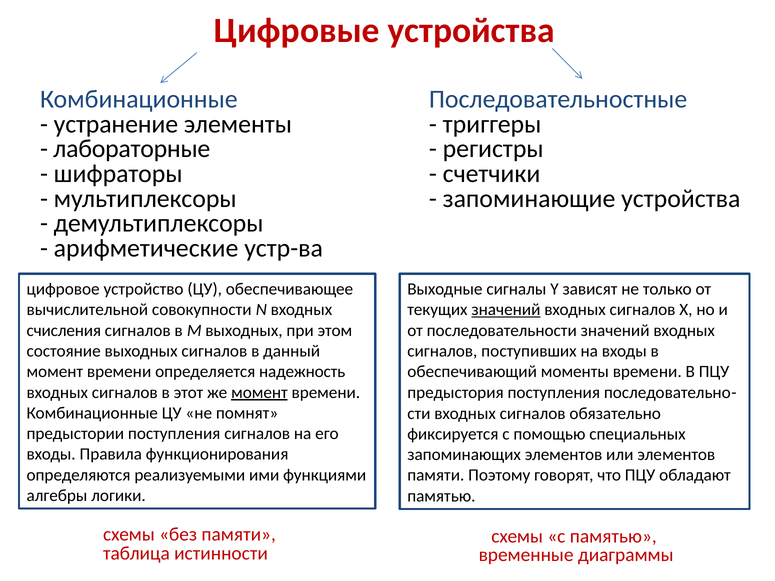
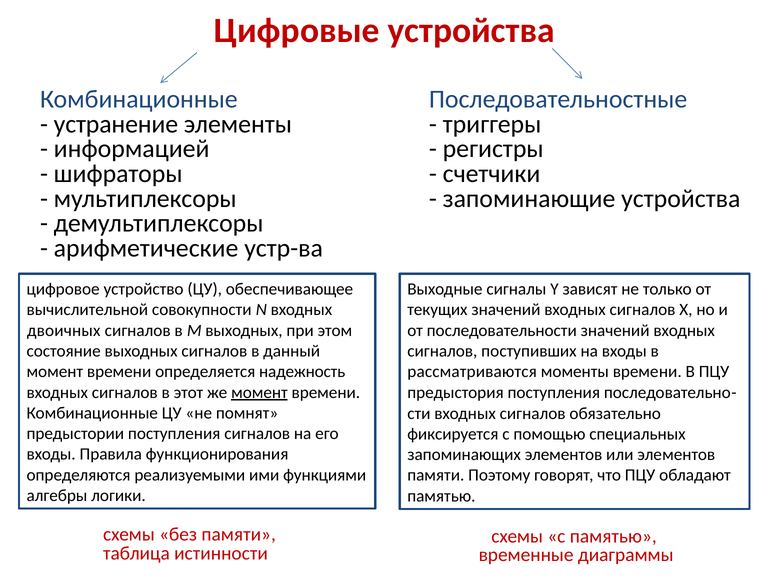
лабораторные: лабораторные -> информацией (132, 149)
значений underline: present -> none (506, 310)
счисления: счисления -> двоичных (64, 331)
обеспечивающий: обеспечивающий -> рассматриваются (472, 372)
